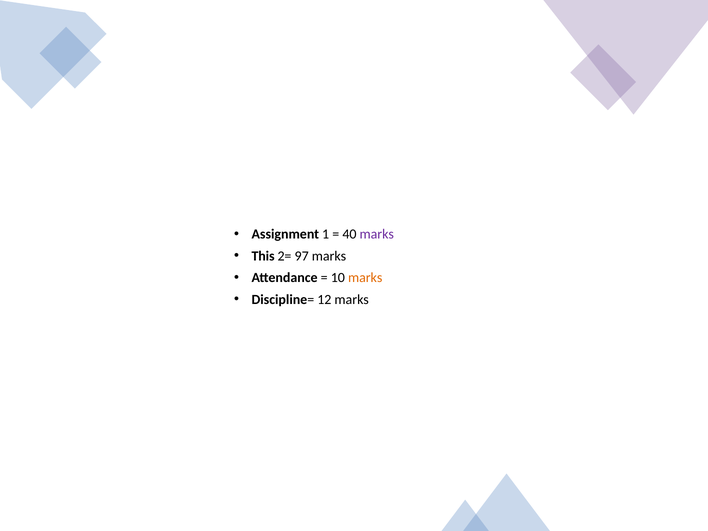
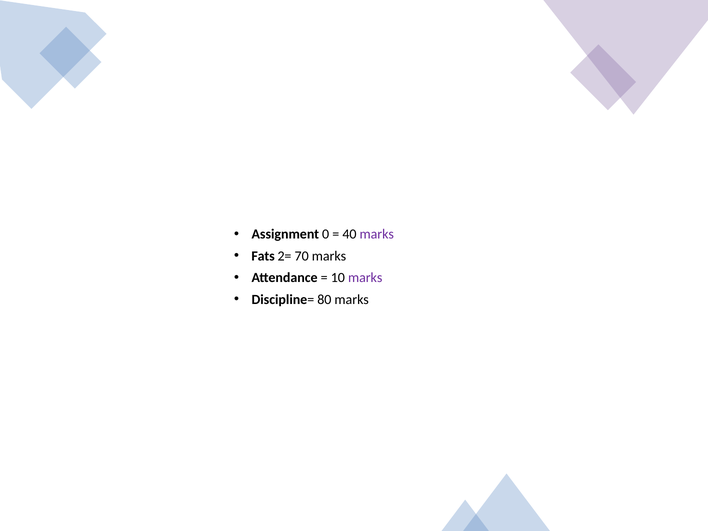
1: 1 -> 0 (326, 234)
This: This -> Fats (263, 256)
97: 97 -> 70 (302, 256)
marks colour: orange -> purple (365, 278)
12: 12 -> 80 (324, 300)
